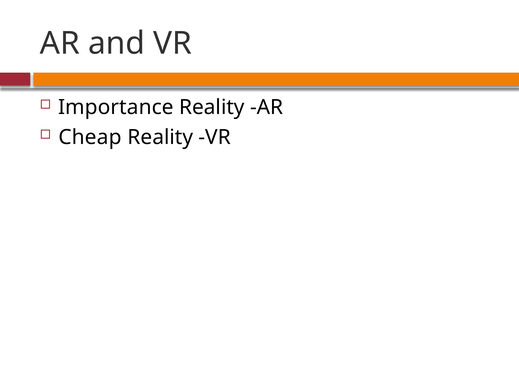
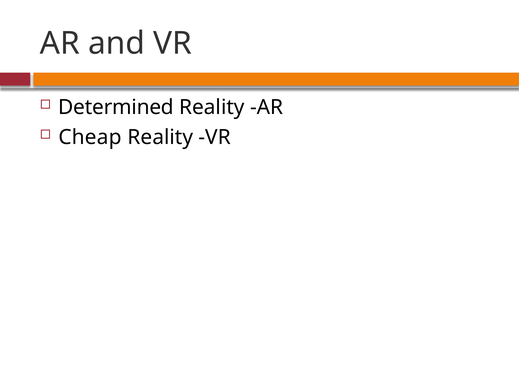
Importance: Importance -> Determined (116, 107)
